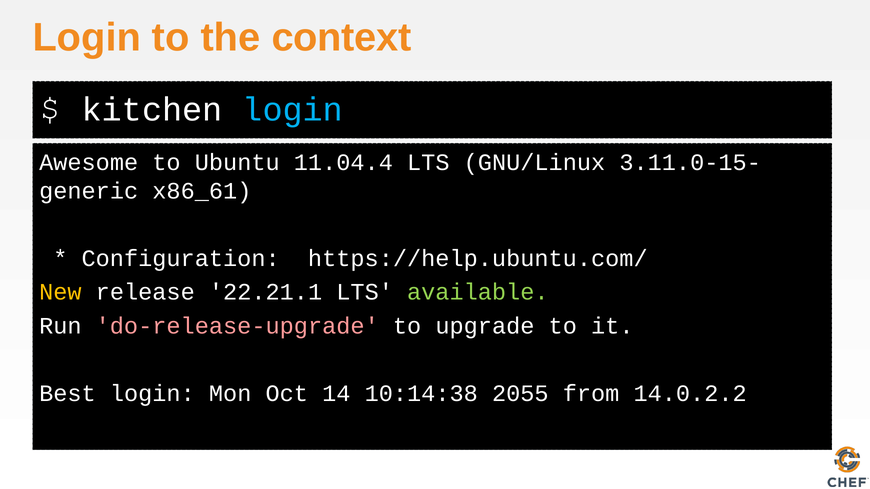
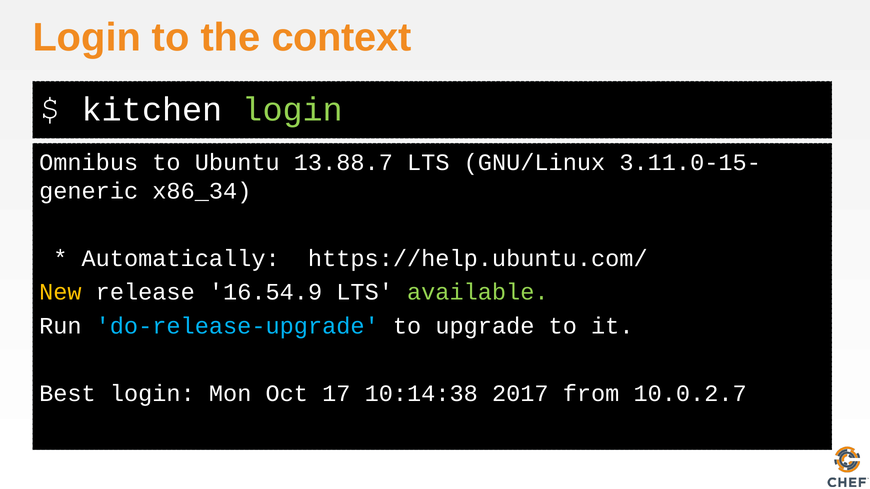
login colour: light blue -> light green (293, 110)
Awesome: Awesome -> Omnibus (89, 163)
11.04.4: 11.04.4 -> 13.88.7 (343, 163)
x86_61: x86_61 -> x86_34 (202, 191)
Configuration: Configuration -> Automatically (181, 259)
22.21.1: 22.21.1 -> 16.54.9 (266, 292)
do-release-upgrade colour: pink -> light blue (237, 326)
14: 14 -> 17 (336, 394)
2055: 2055 -> 2017 (520, 394)
14.0.2.2: 14.0.2.2 -> 10.0.2.7 (690, 394)
